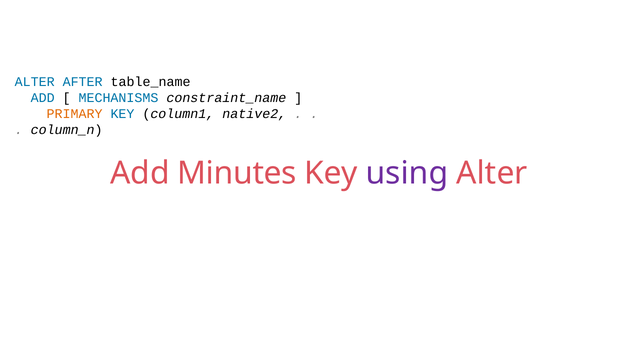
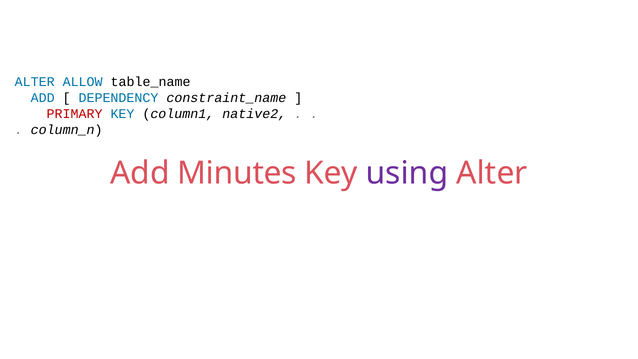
AFTER: AFTER -> ALLOW (83, 82)
MECHANISMS: MECHANISMS -> DEPENDENCY (118, 98)
PRIMARY colour: orange -> red (75, 114)
